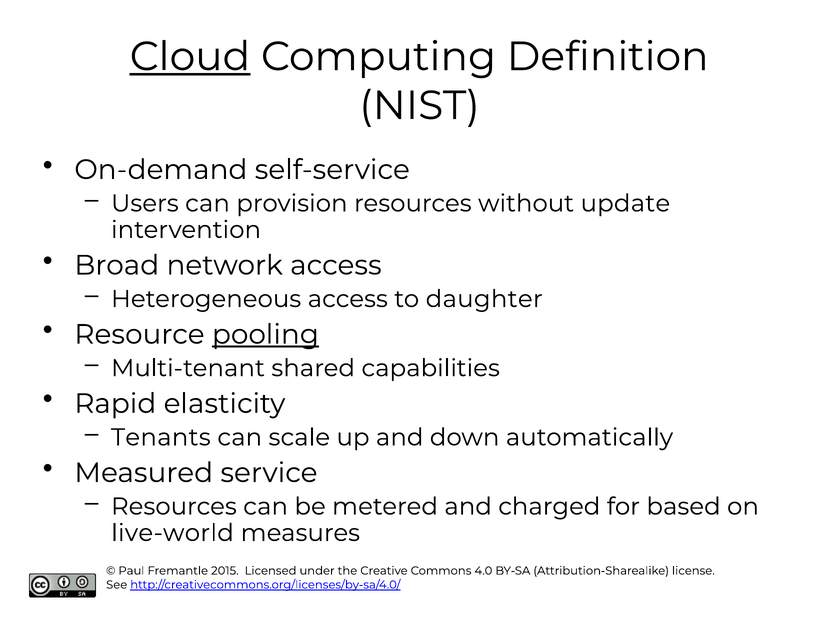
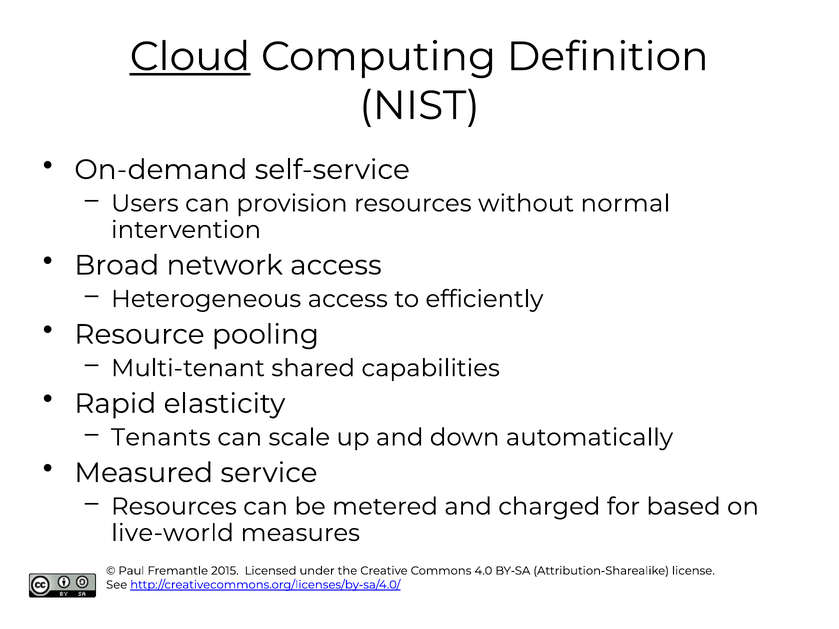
update: update -> normal (625, 203)
daughter: daughter -> efficiently (484, 299)
pooling underline: present -> none (265, 335)
